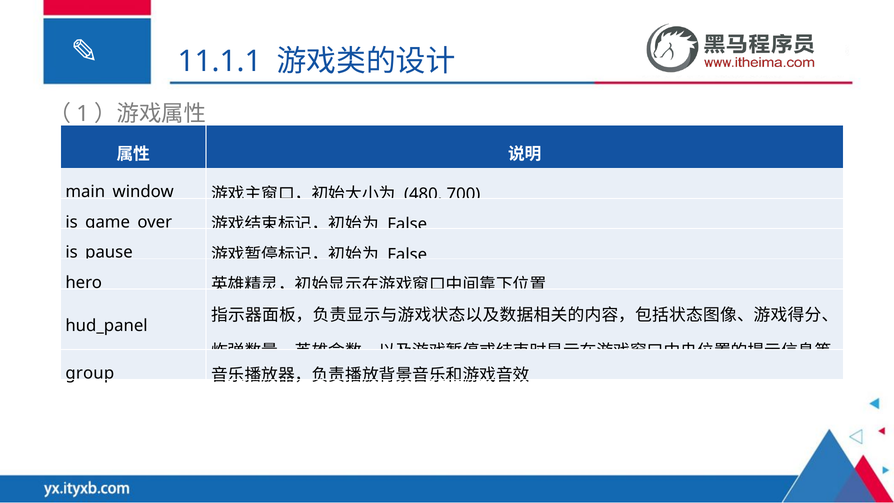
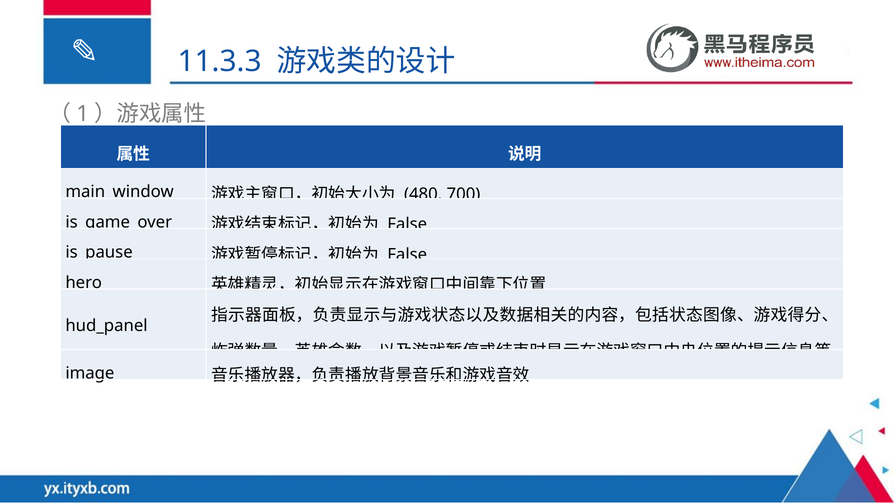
11.1.1: 11.1.1 -> 11.3.3 (220, 61)
group: group -> image (90, 373)
